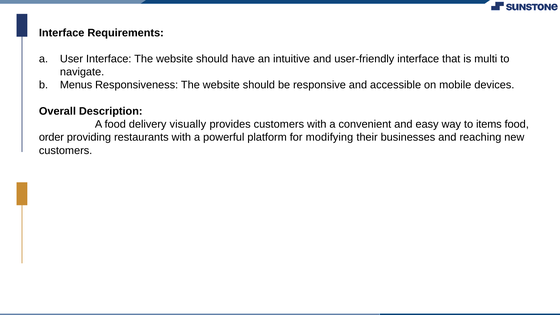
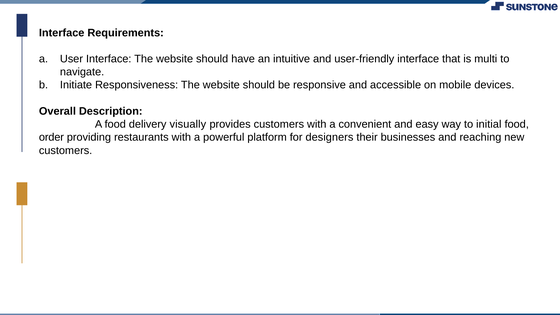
Menus: Menus -> Initiate (76, 85)
items: items -> initial (489, 124)
modifying: modifying -> designers (329, 137)
